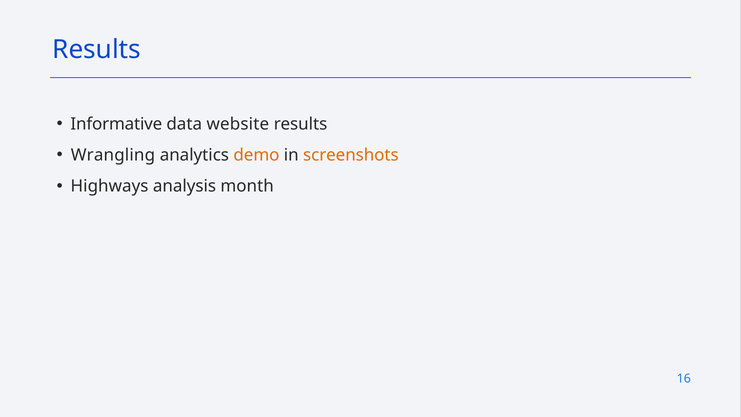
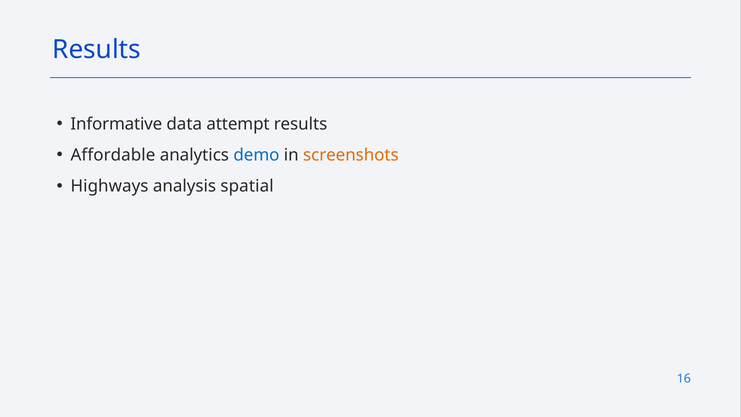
website: website -> attempt (238, 124)
Wrangling: Wrangling -> Affordable (113, 155)
demo colour: orange -> blue (256, 155)
month: month -> spatial (247, 186)
